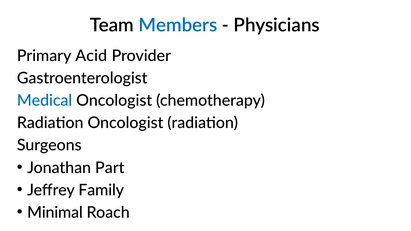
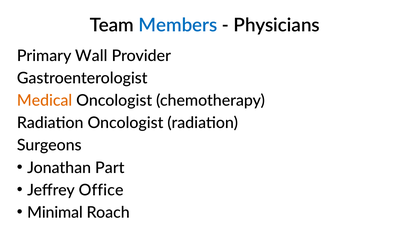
Acid: Acid -> Wall (91, 56)
Medical colour: blue -> orange (45, 101)
Family: Family -> Office (101, 190)
